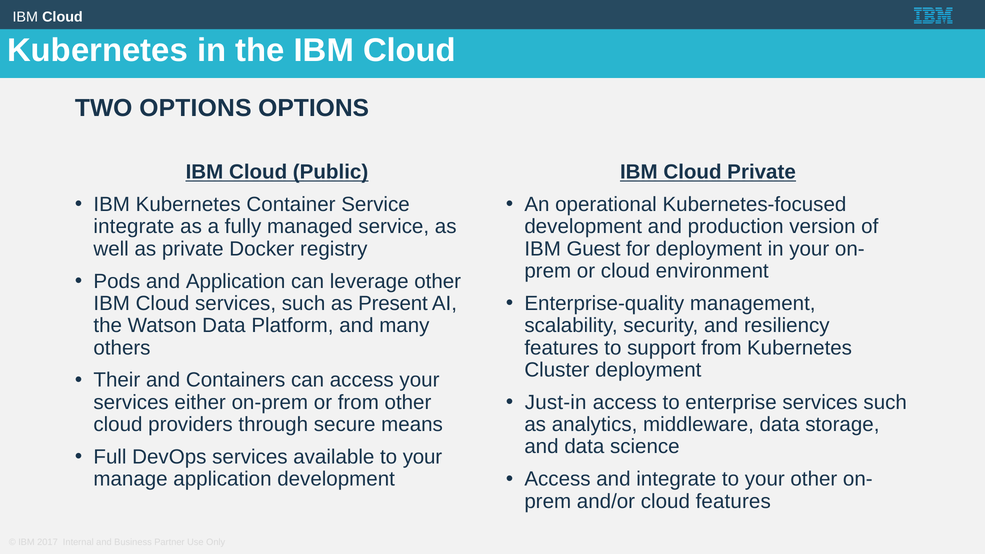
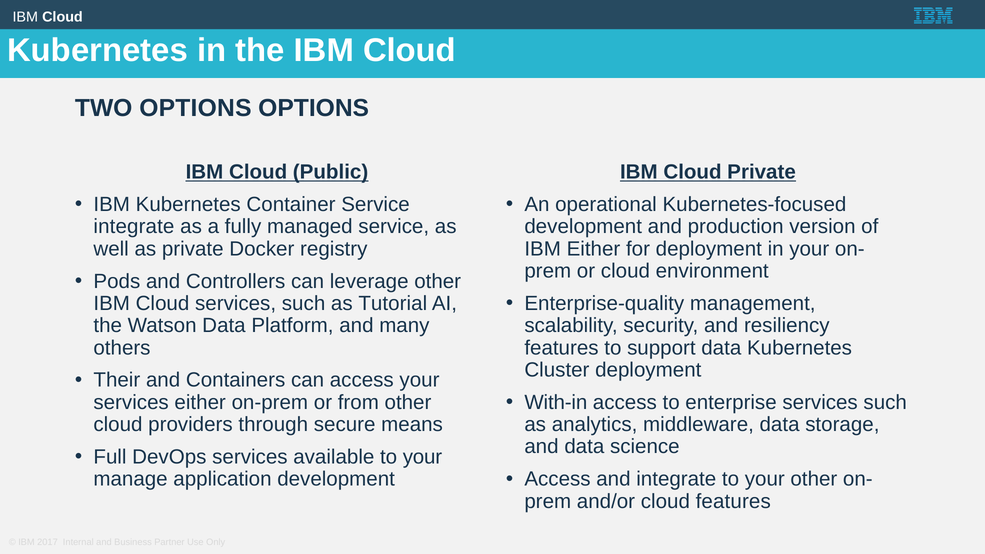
IBM Guest: Guest -> Either (593, 249)
and Application: Application -> Controllers (236, 281)
Present: Present -> Tutorial (393, 304)
support from: from -> data (721, 348)
Just-in: Just-in -> With-in (556, 402)
